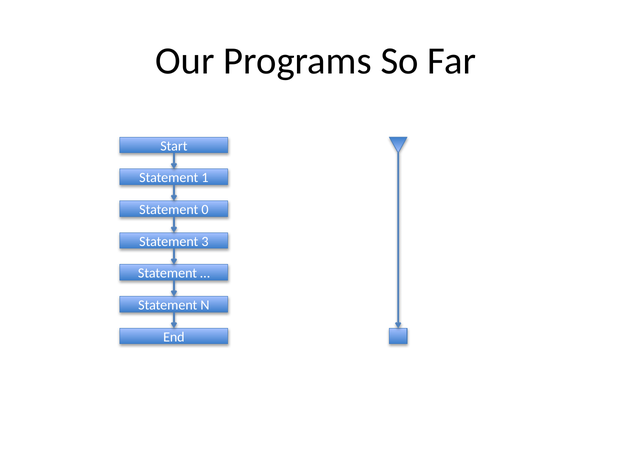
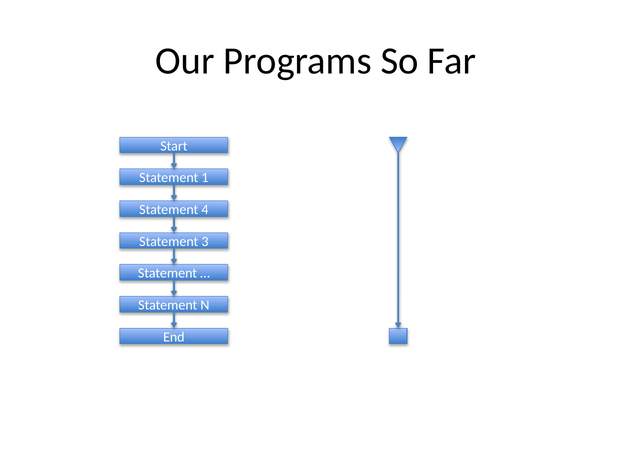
0: 0 -> 4 (205, 210)
